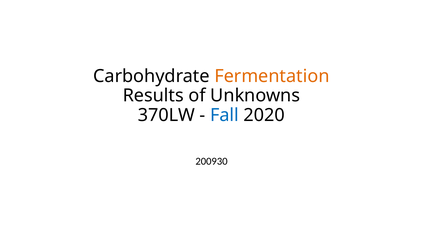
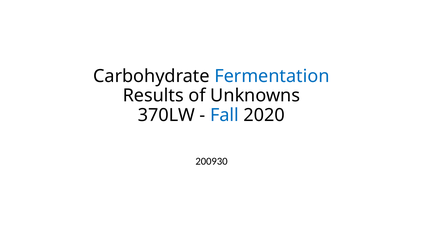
Fermentation colour: orange -> blue (272, 76)
